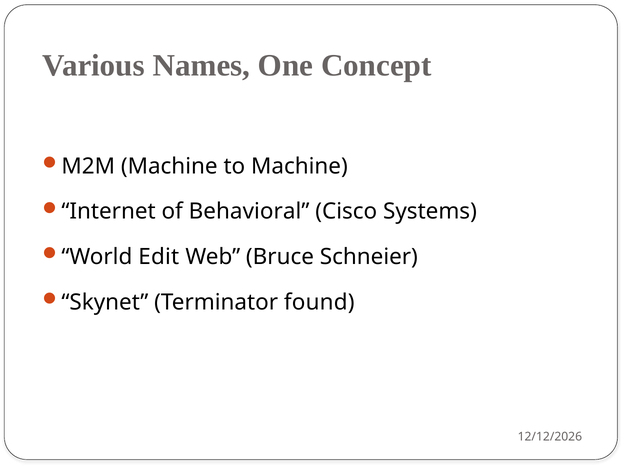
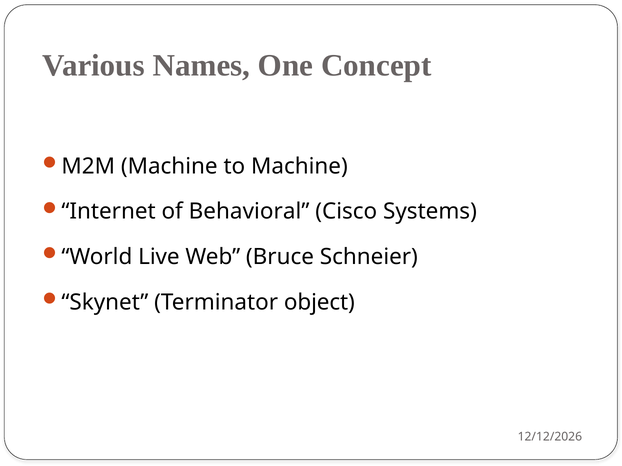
Edit: Edit -> Live (159, 257)
found: found -> object (319, 303)
